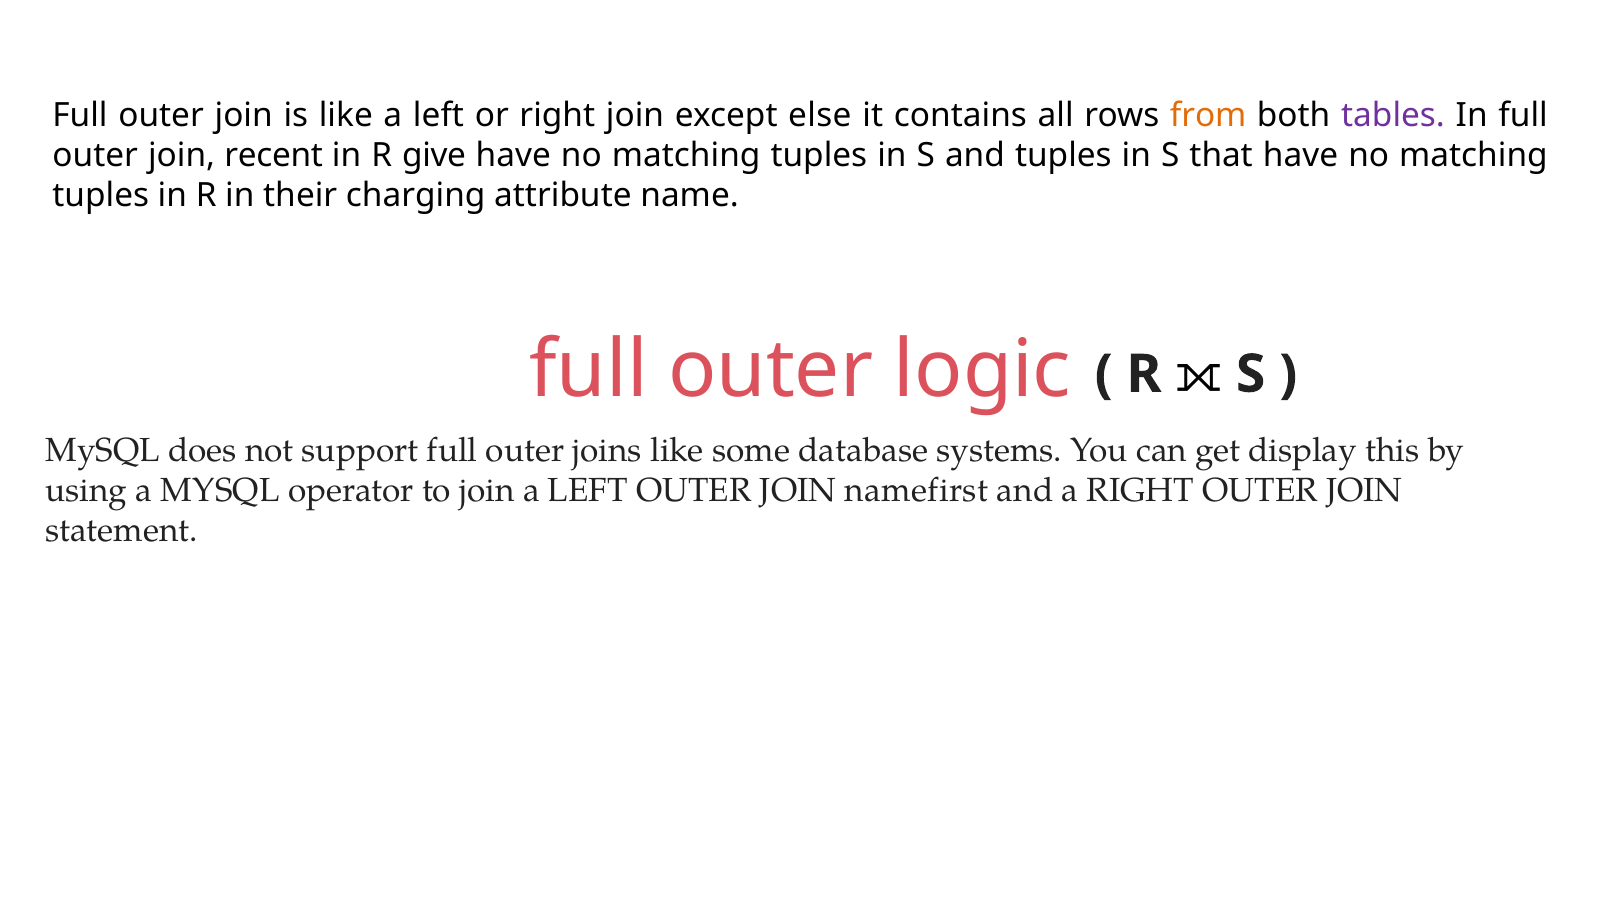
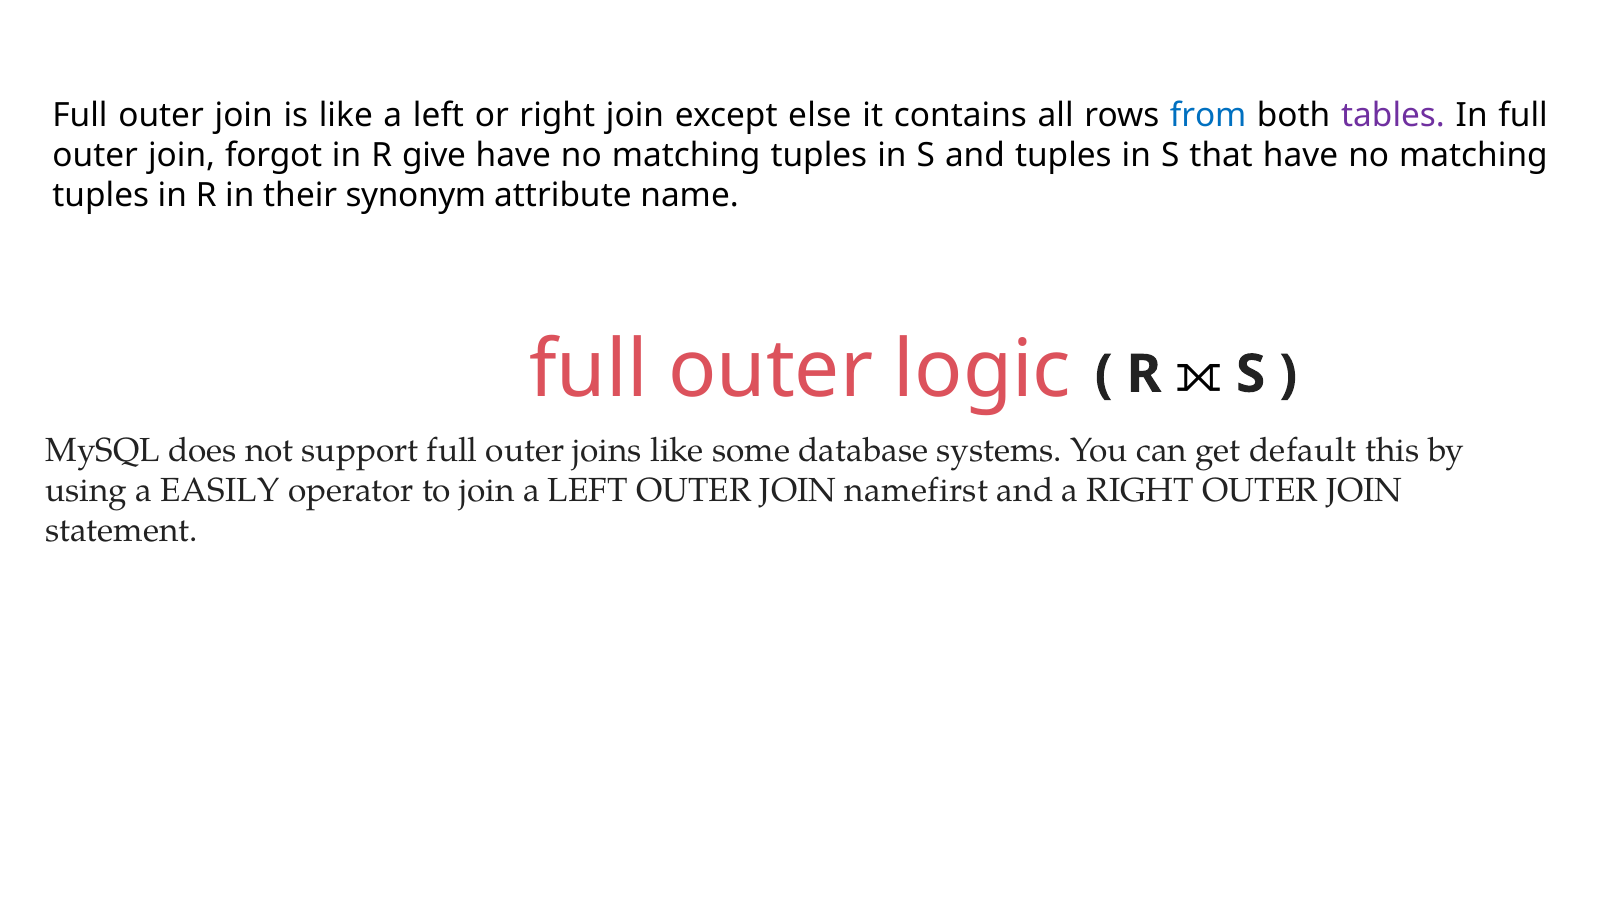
from colour: orange -> blue (1208, 115)
recent: recent -> forgot (274, 156)
charging: charging -> synonym (416, 196)
display: display -> default (1303, 450)
a MYSQL: MYSQL -> EASILY (220, 490)
